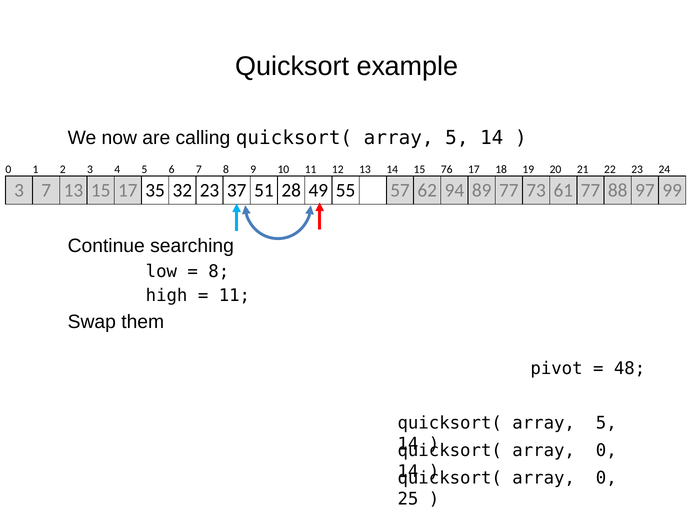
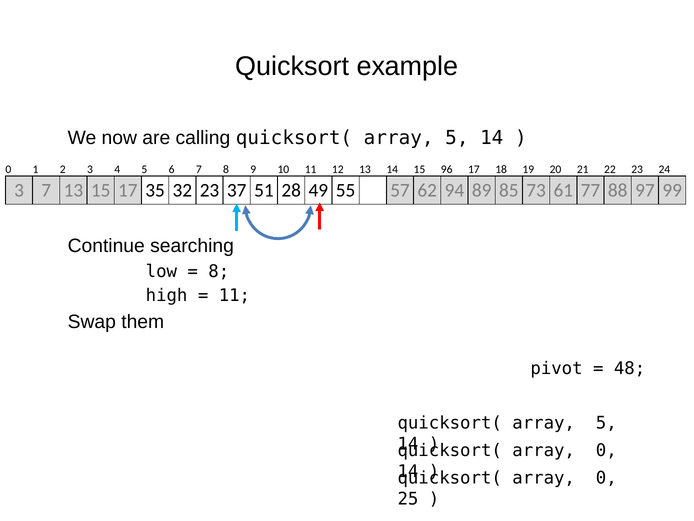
76: 76 -> 96 (447, 169)
89 77: 77 -> 85 (509, 190)
